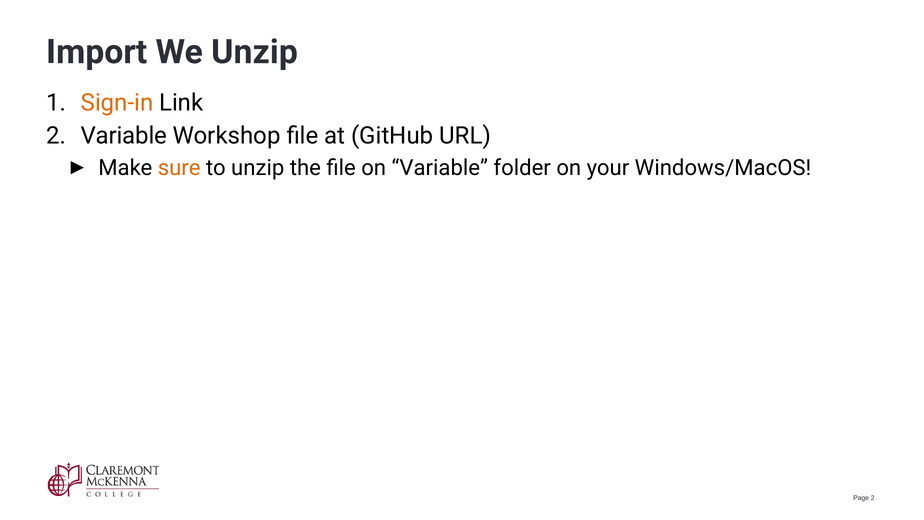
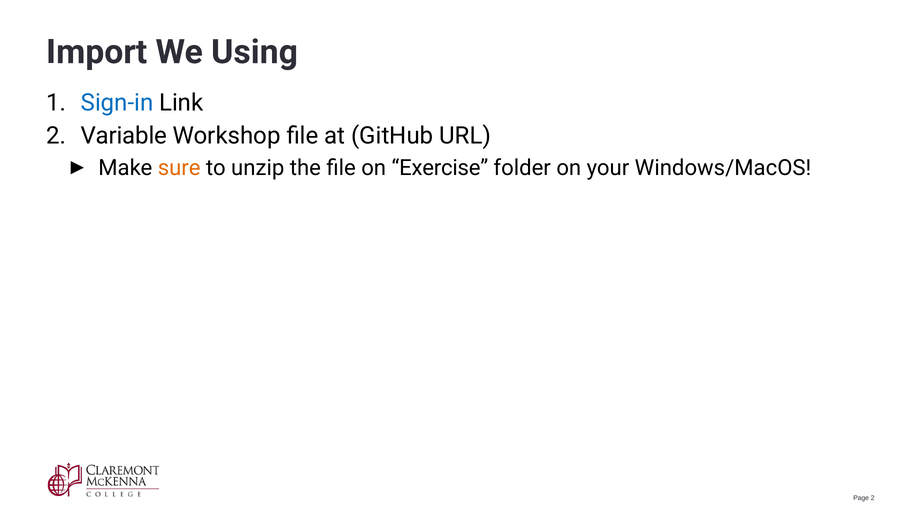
We Unzip: Unzip -> Using (255, 52)
Sign-in colour: orange -> blue (117, 103)
on Variable: Variable -> Exercise (440, 168)
